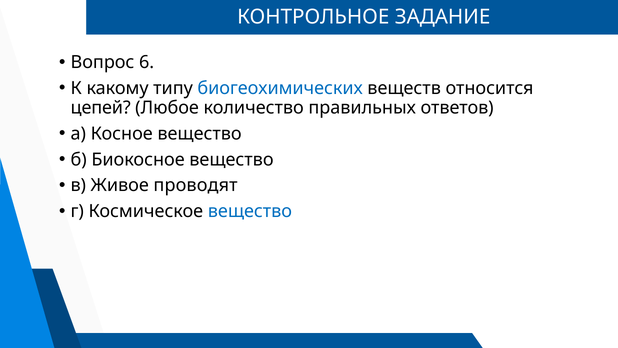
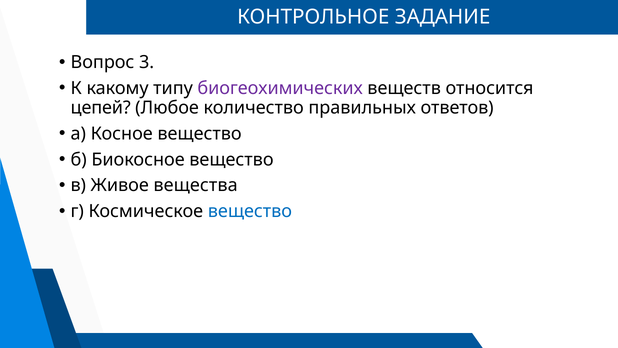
6: 6 -> 3 (147, 62)
биогеохимических colour: blue -> purple (280, 88)
проводят: проводят -> вещества (196, 185)
